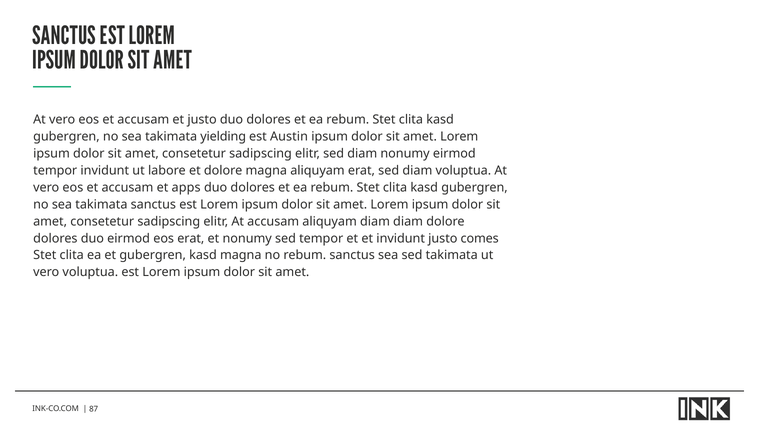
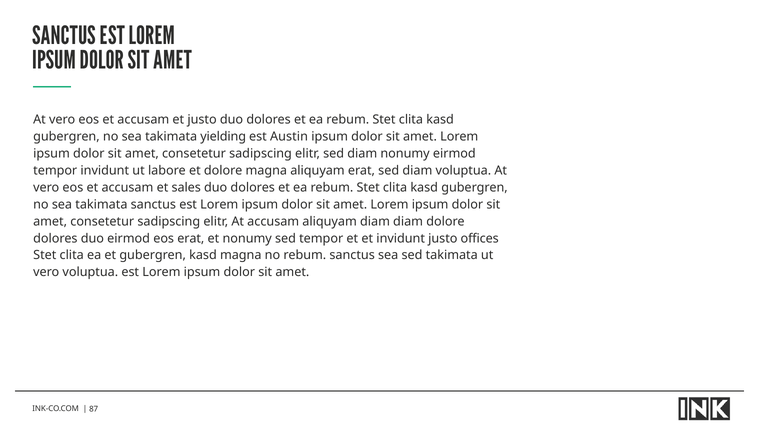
apps: apps -> sales (186, 187)
comes: comes -> offices (480, 238)
